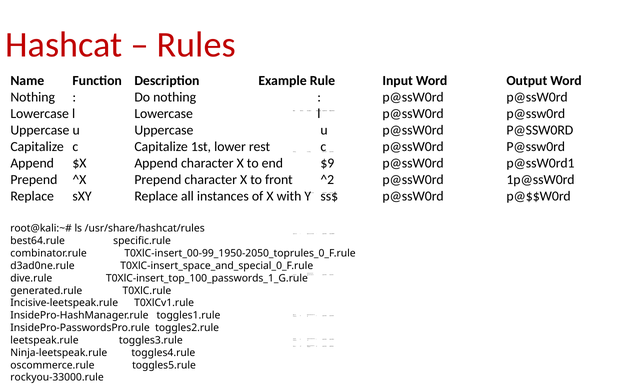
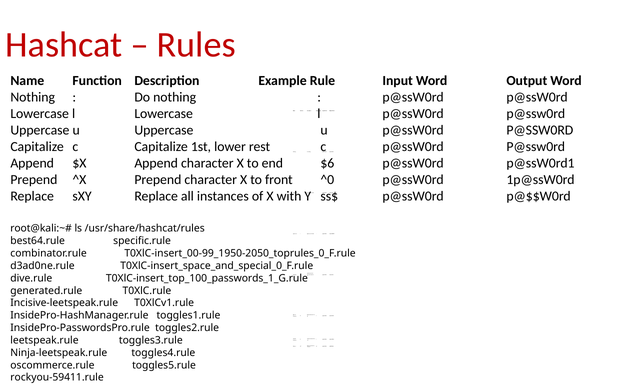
$9: $9 -> $6 (327, 163)
^2: ^2 -> ^0 (327, 180)
rockyou-33000.rule: rockyou-33000.rule -> rockyou-59411.rule (57, 377)
